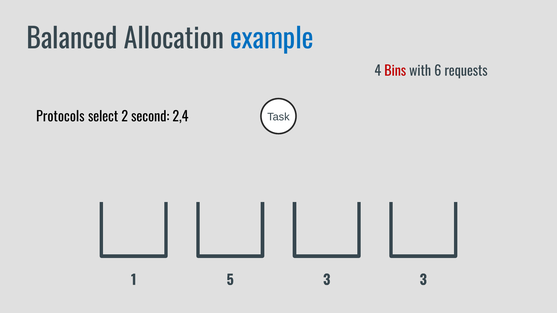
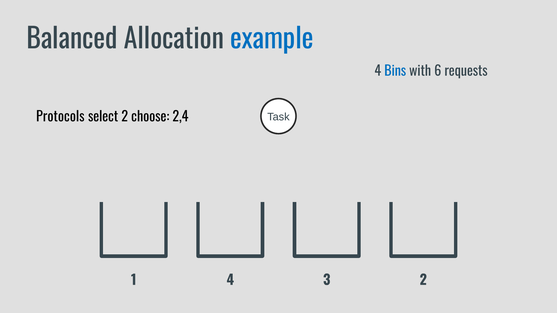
Bins colour: red -> blue (395, 71)
second: second -> choose (150, 117)
1 5: 5 -> 4 (230, 281)
3 3: 3 -> 2 (423, 281)
